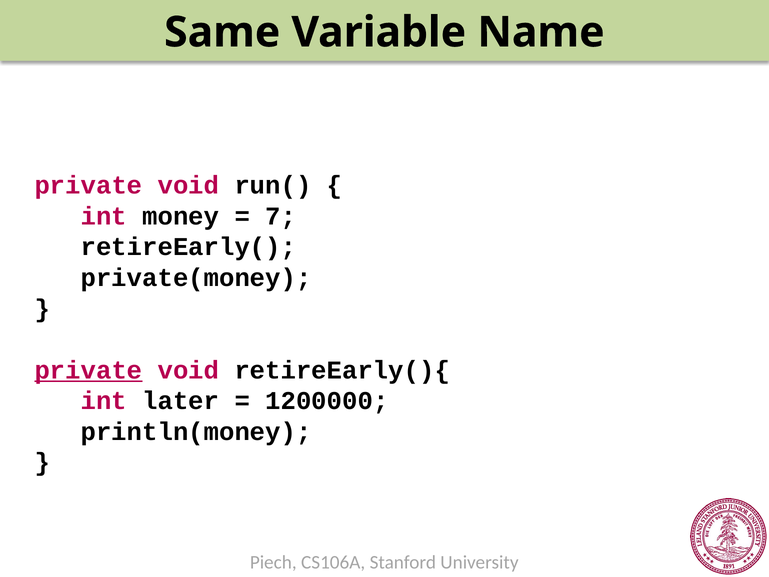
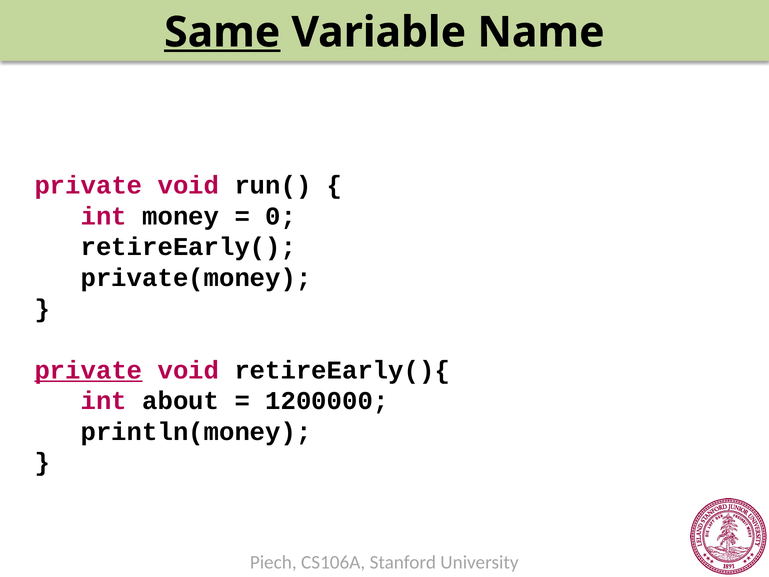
Same underline: none -> present (222, 32)
7: 7 -> 0 (281, 216)
later: later -> about (181, 401)
